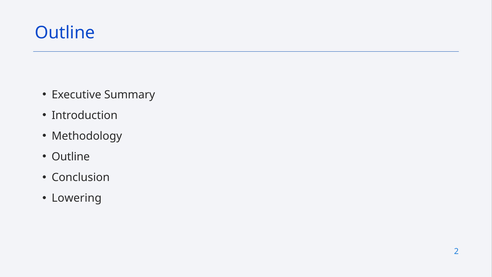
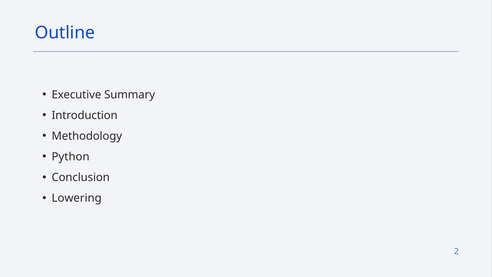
Outline: Outline -> Python (71, 157)
